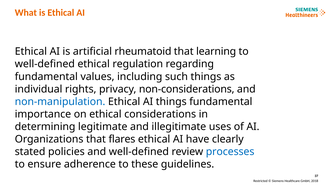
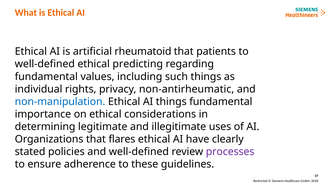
learning: learning -> patients (216, 51)
regulation: regulation -> predicting (138, 64)
non-considerations: non-considerations -> non-antirheumatic (187, 89)
processes colour: blue -> purple (230, 151)
